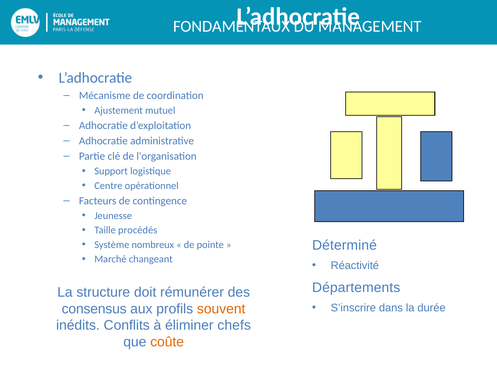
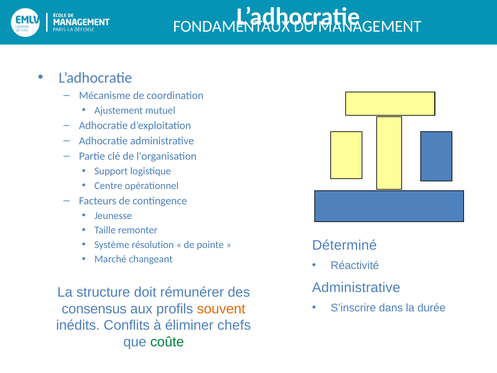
procédés: procédés -> remonter (138, 230)
nombreux: nombreux -> résolution (153, 245)
Départements: Départements -> Administrative (356, 287)
coûte colour: orange -> green (167, 342)
